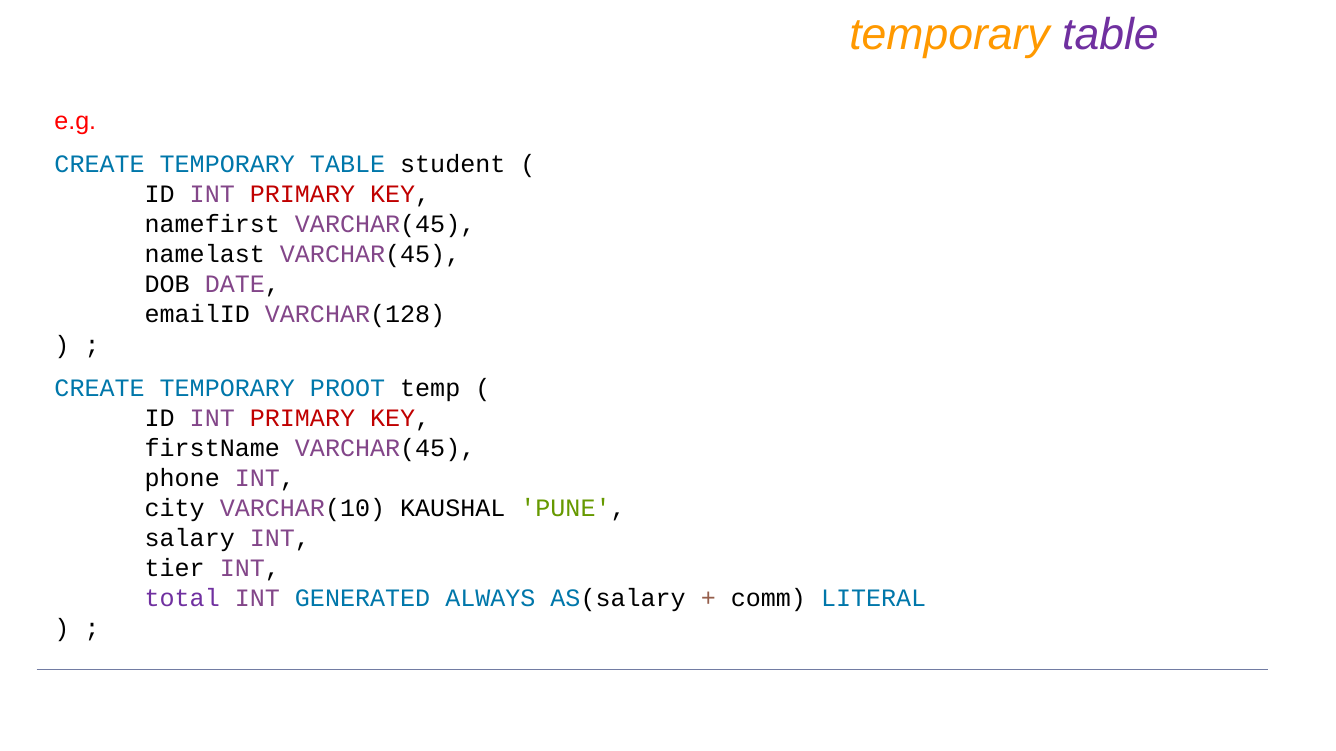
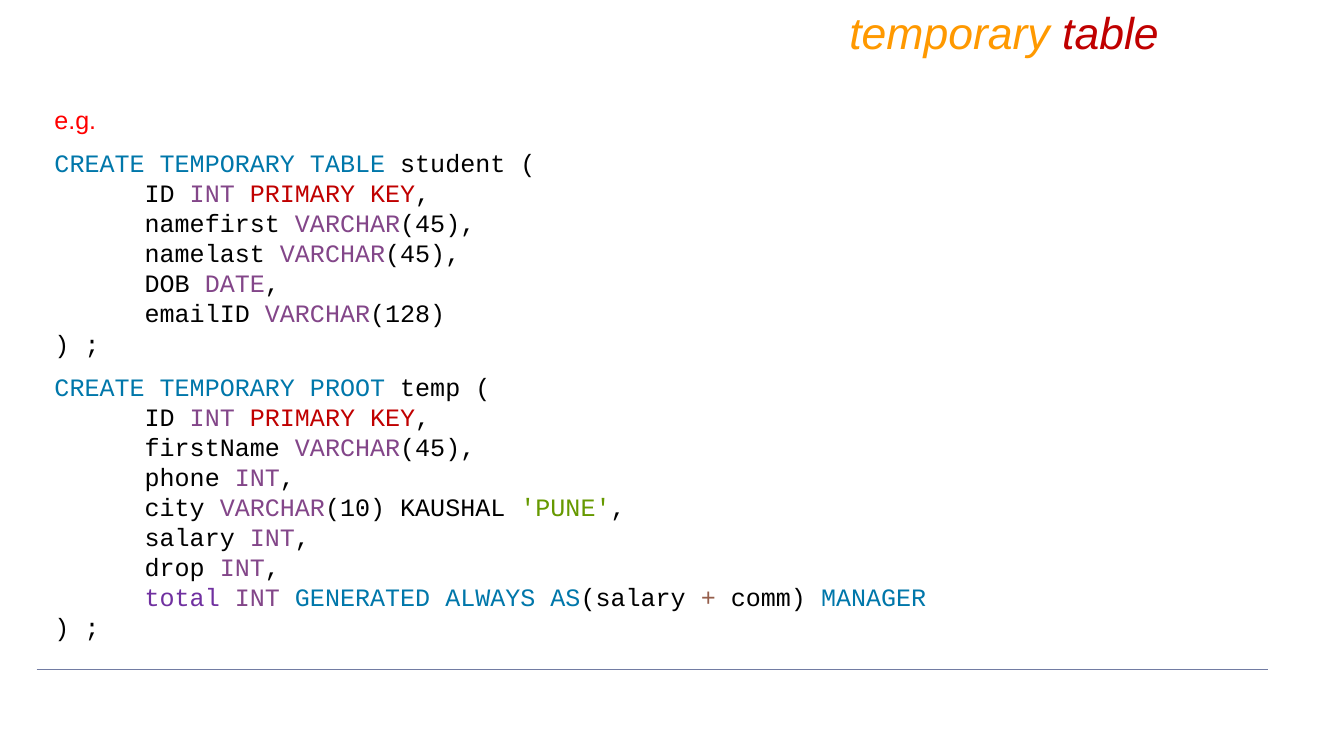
table colour: purple -> red (1110, 35)
tier: tier -> drop (175, 569)
LITERAL: LITERAL -> MANAGER (874, 599)
